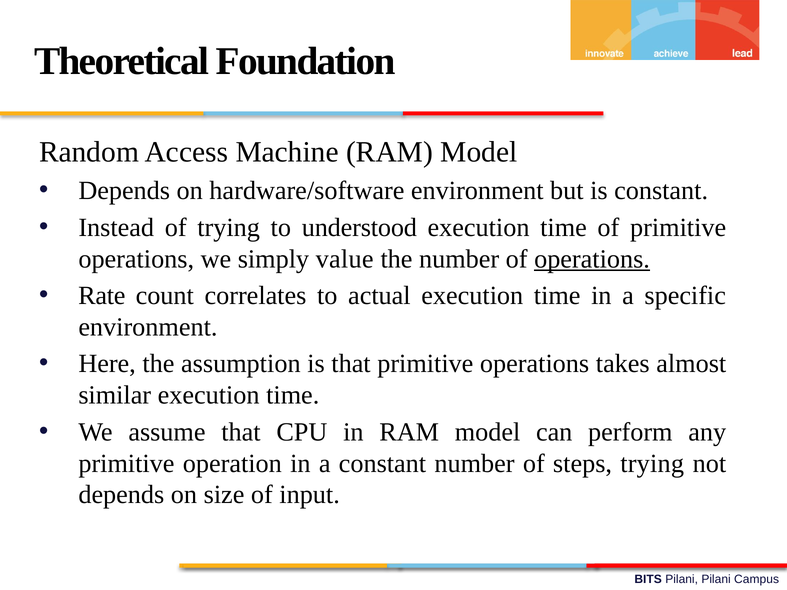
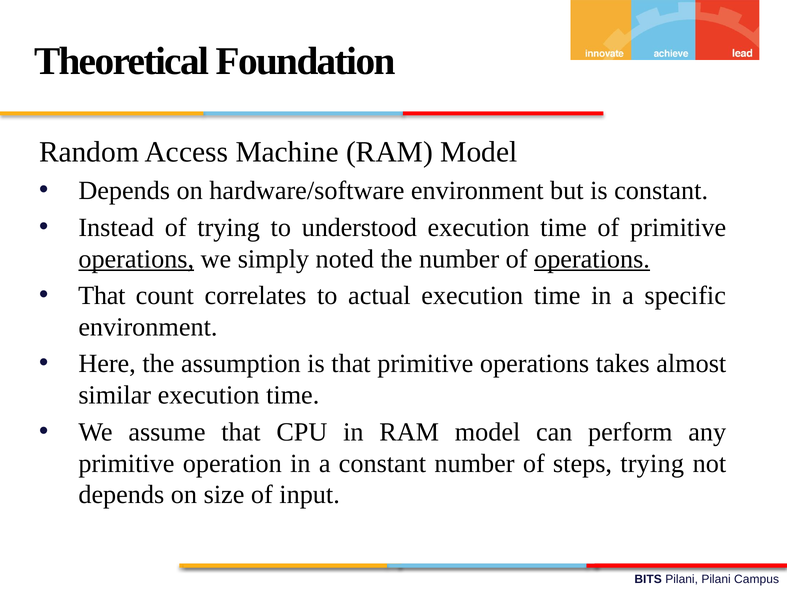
operations underline: none -> present (136, 259)
value: value -> noted (345, 259)
Rate: Rate -> That (102, 296)
